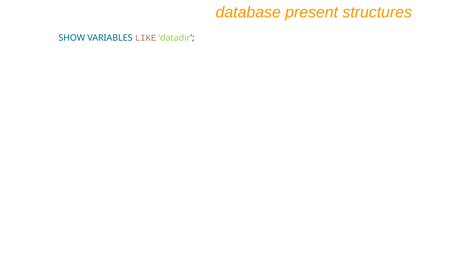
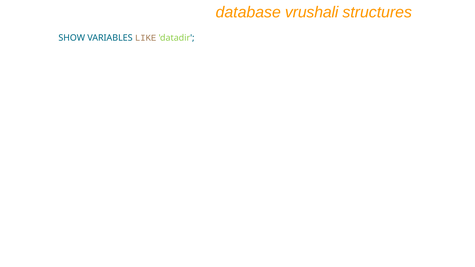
present: present -> vrushali (312, 12)
